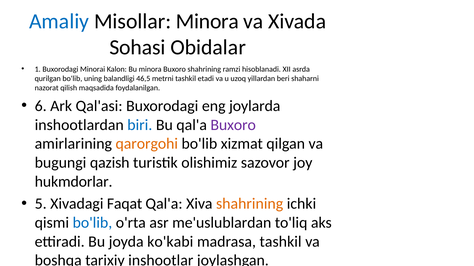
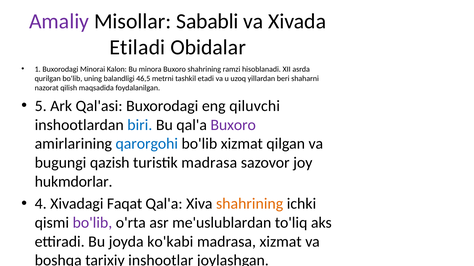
Amaliy colour: blue -> purple (59, 21)
Misollar Minora: Minora -> Sababli (207, 21)
Sohasi: Sohasi -> Etiladi (137, 47)
6: 6 -> 5 (41, 106)
joylarda: joylarda -> qiluvchi (255, 106)
qarorgohi colour: orange -> blue (147, 144)
turistik olishimiz: olishimiz -> madrasa (209, 163)
5: 5 -> 4 (41, 204)
bo'lib colour: blue -> purple (92, 223)
madrasa tashkil: tashkil -> xizmat (281, 242)
